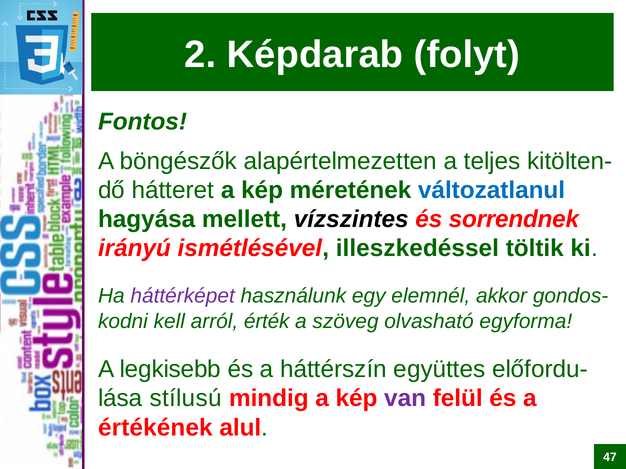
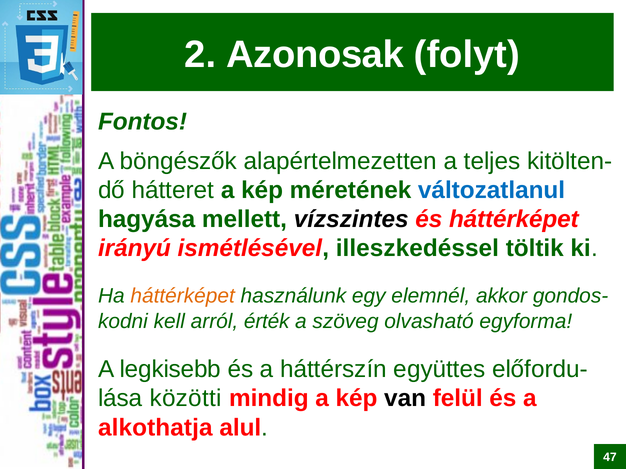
Képdarab: Képdarab -> Azonosak (315, 55)
és sorrendnek: sorrendnek -> háttérképet (514, 220)
háttérképet colour: purple -> orange (183, 296)
stílusú: stílusú -> közötti (186, 399)
van colour: purple -> black (405, 399)
értékének: értékének -> alkothatja (155, 428)
